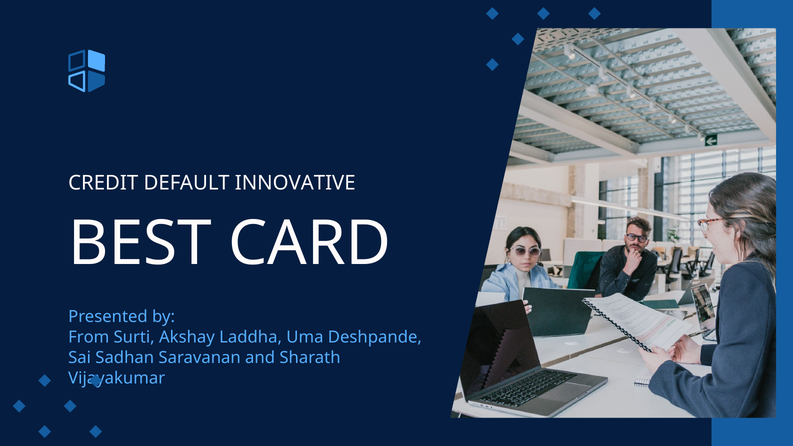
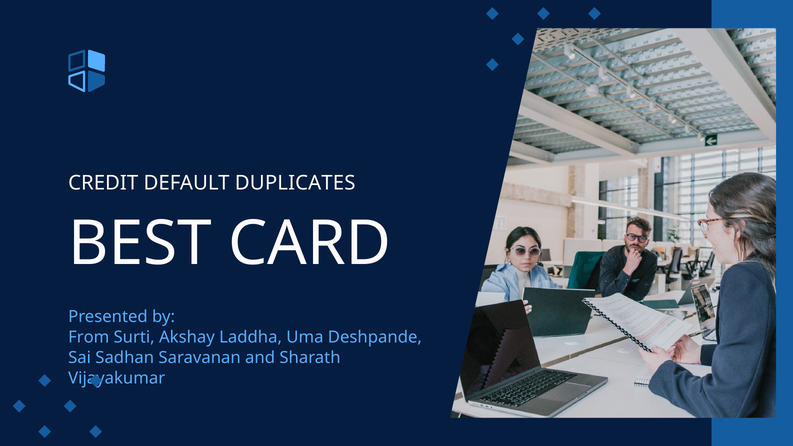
INNOVATIVE: INNOVATIVE -> DUPLICATES (295, 183)
